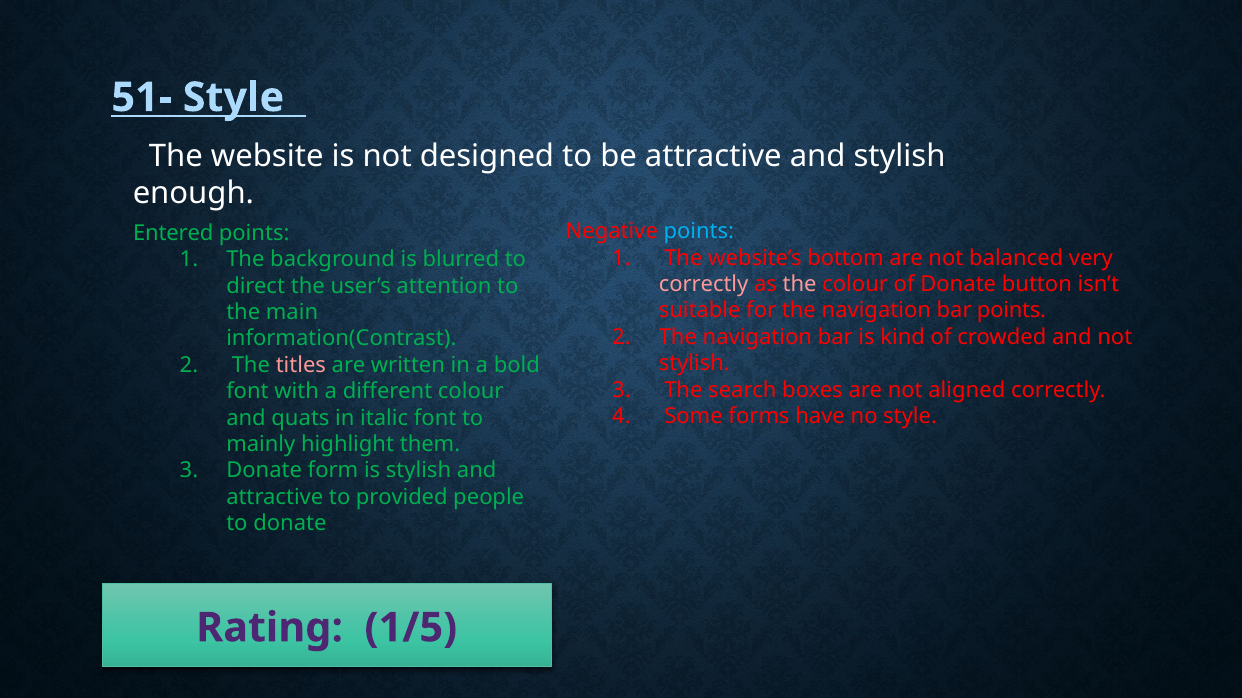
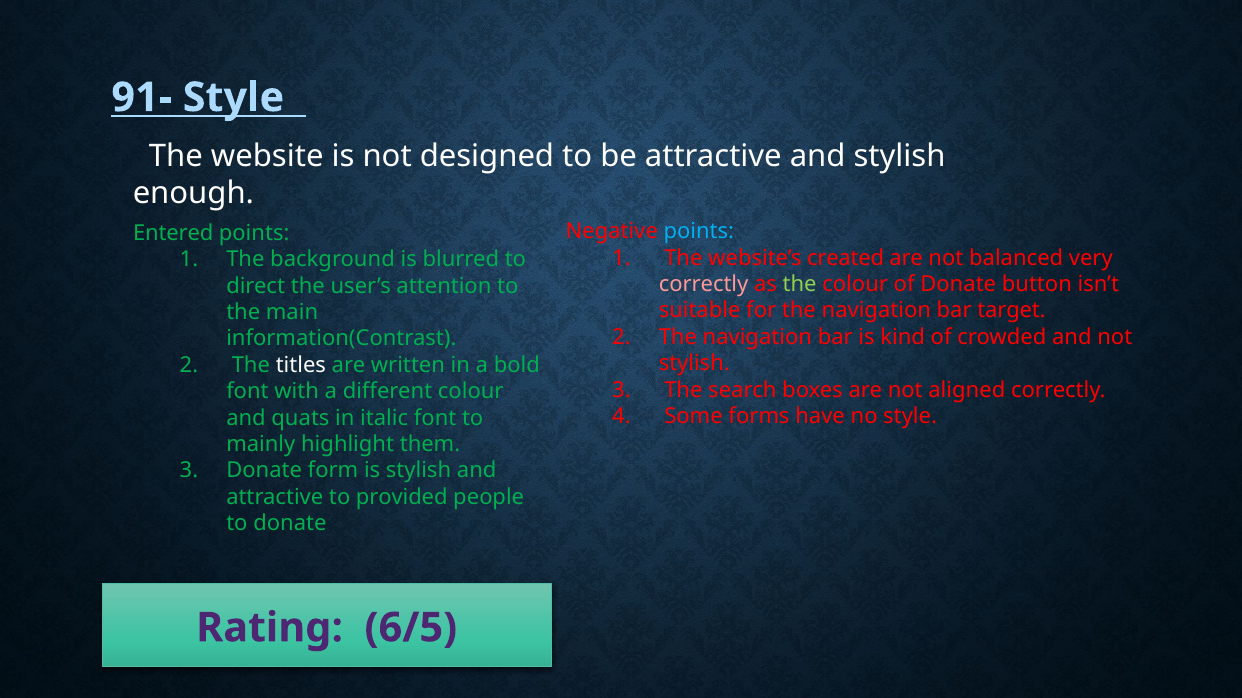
51-: 51- -> 91- (142, 98)
bottom: bottom -> created (846, 258)
the colour: pink -> light green (800, 285)
bar points: points -> target (1012, 311)
titles colour: pink -> white (301, 365)
1/5: 1/5 -> 6/5 (411, 628)
